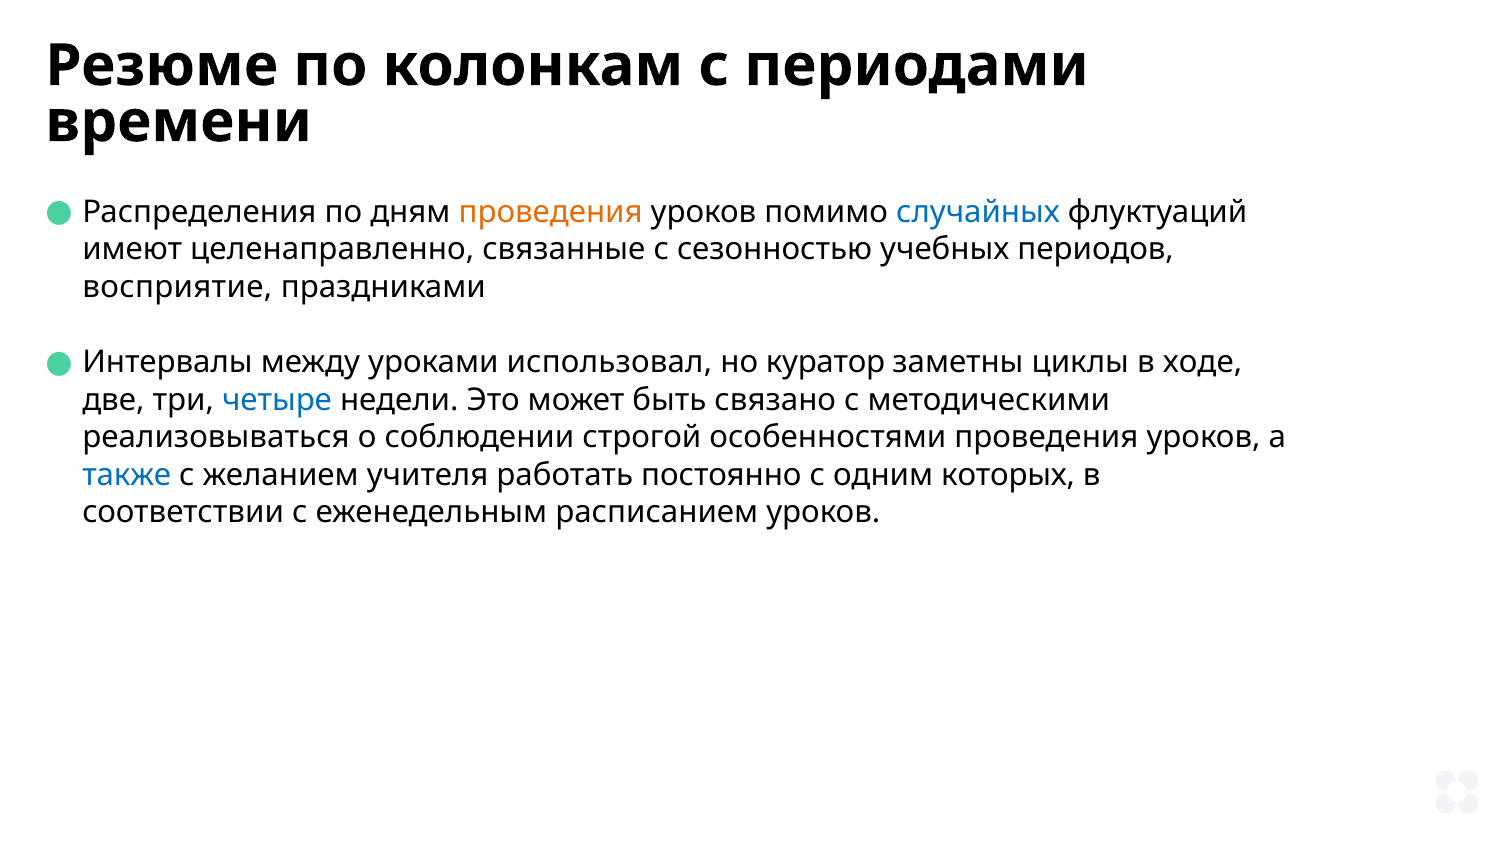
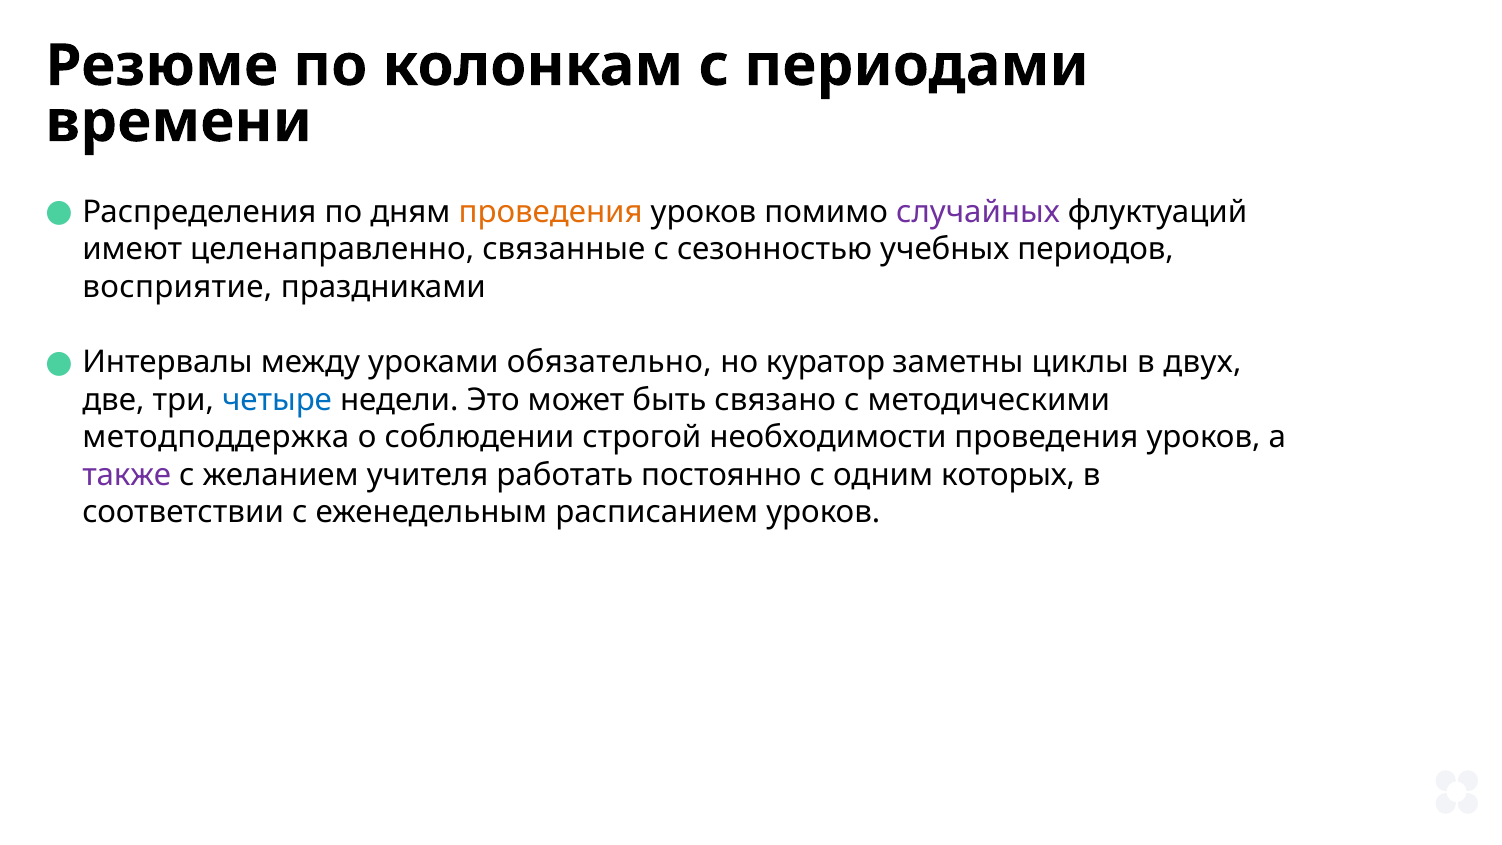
случайных colour: blue -> purple (978, 212)
использовал: использовал -> обязательно (609, 362)
ходе: ходе -> двух (1202, 362)
реализовываться: реализовываться -> методподдержка (216, 437)
особенностями: особенностями -> необходимости (828, 437)
также colour: blue -> purple (127, 475)
